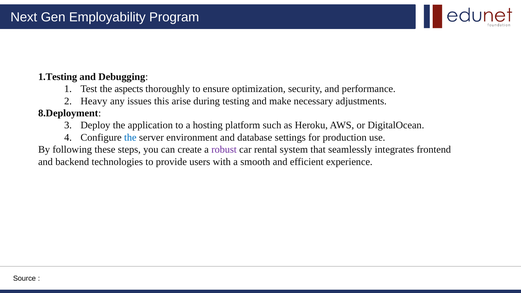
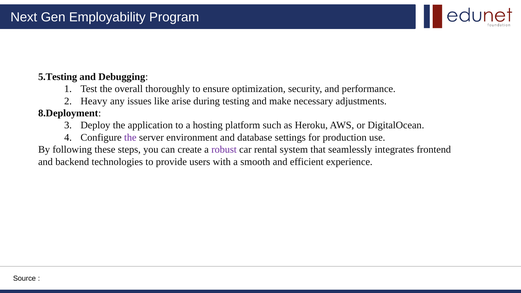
1.Testing: 1.Testing -> 5.Testing (58, 77)
aspects: aspects -> overall (129, 89)
this: this -> like (162, 101)
the colour: blue -> purple (130, 138)
